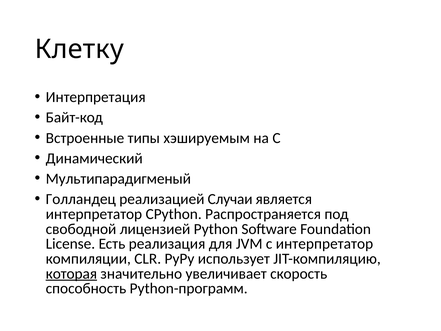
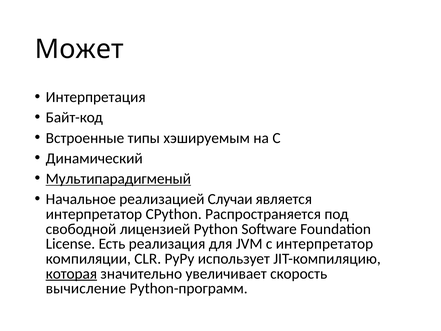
Клетку: Клетку -> Может (79, 49)
Мультипарадигменый underline: none -> present (118, 179)
Голландец: Голландец -> Начальное (81, 199)
способность: способность -> вычисление (86, 288)
